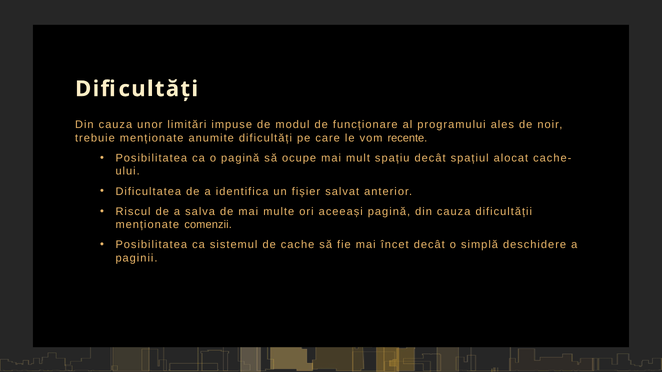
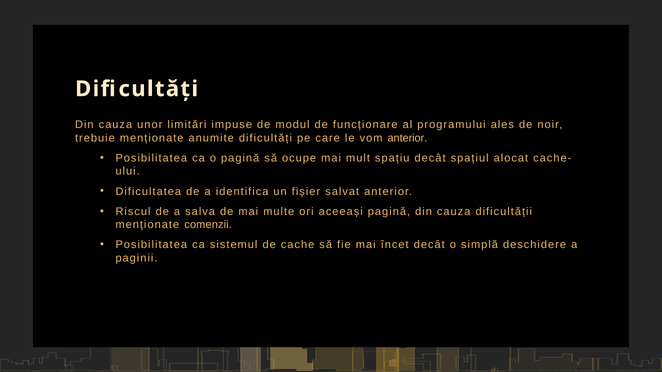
vom recente: recente -> anterior (407, 138)
